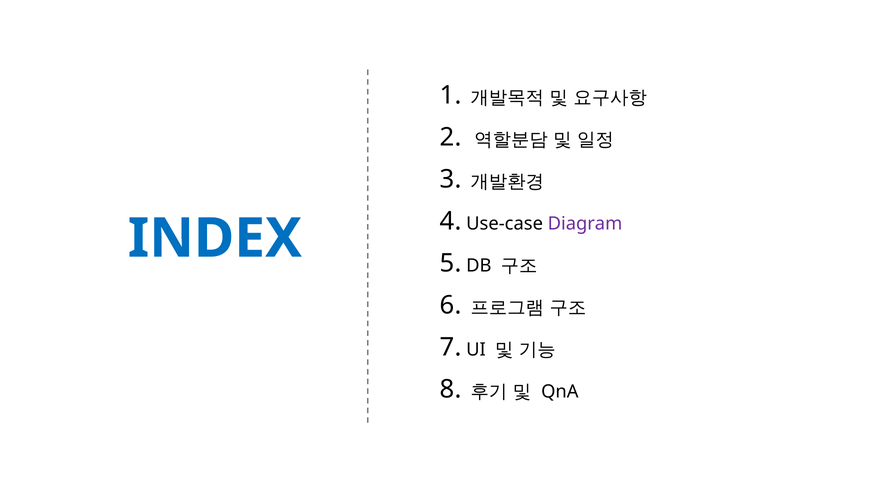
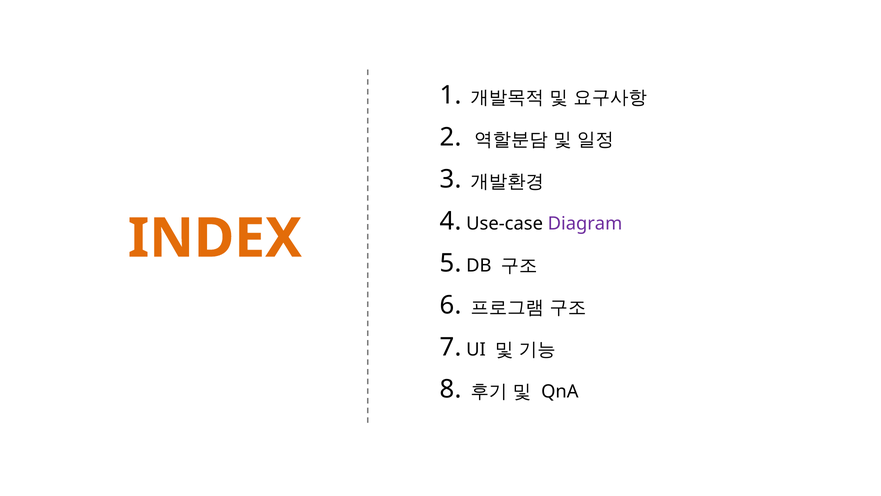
INDEX colour: blue -> orange (215, 238)
